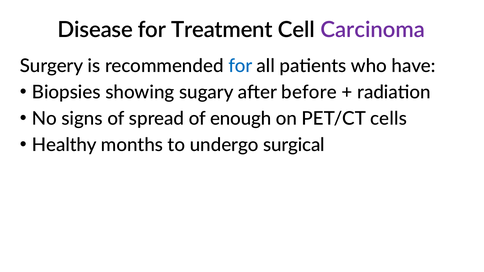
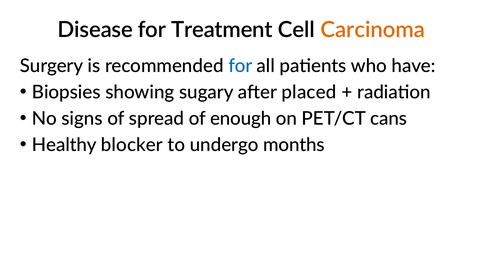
Carcinoma colour: purple -> orange (373, 30)
before: before -> placed (309, 92)
cells: cells -> cans (389, 119)
months: months -> blocker (132, 145)
surgical: surgical -> months (294, 145)
